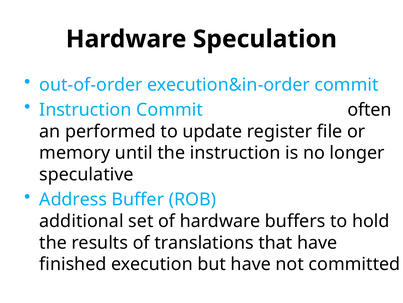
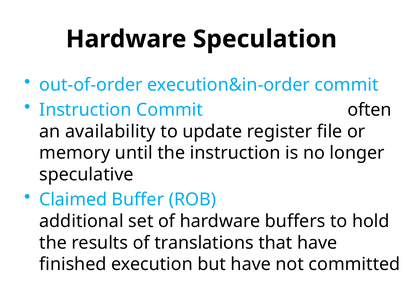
performed: performed -> availability (110, 131)
Address: Address -> Claimed (73, 199)
